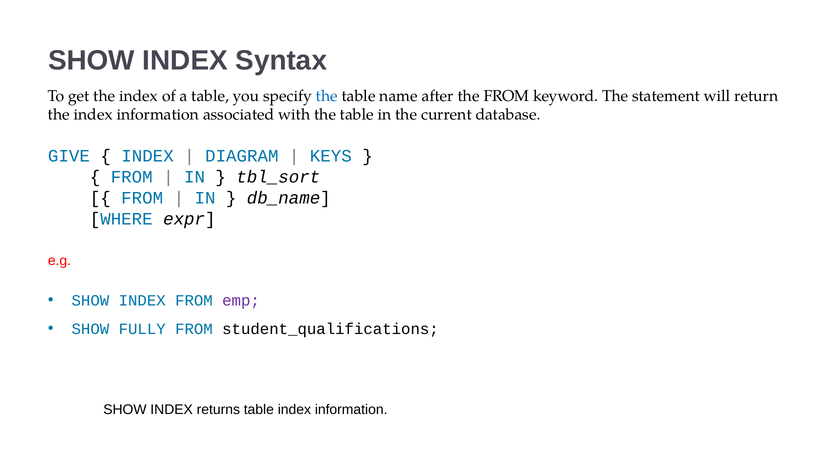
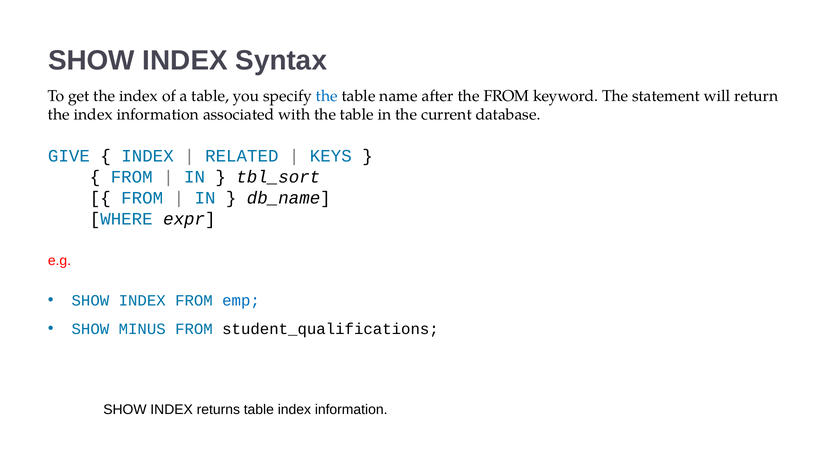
DIAGRAM: DIAGRAM -> RELATED (242, 156)
emp colour: purple -> blue (241, 300)
FULLY: FULLY -> MINUS (142, 329)
